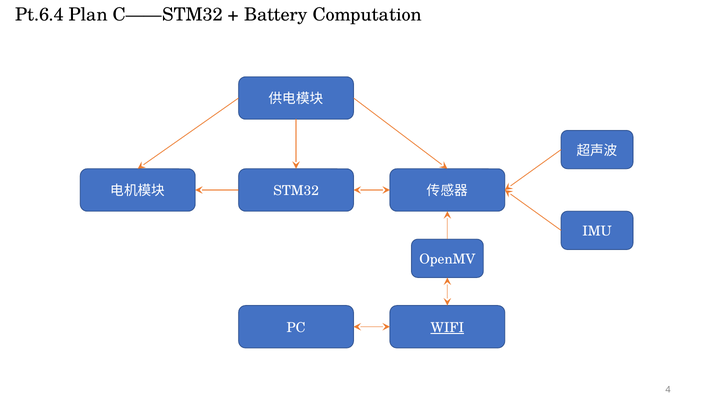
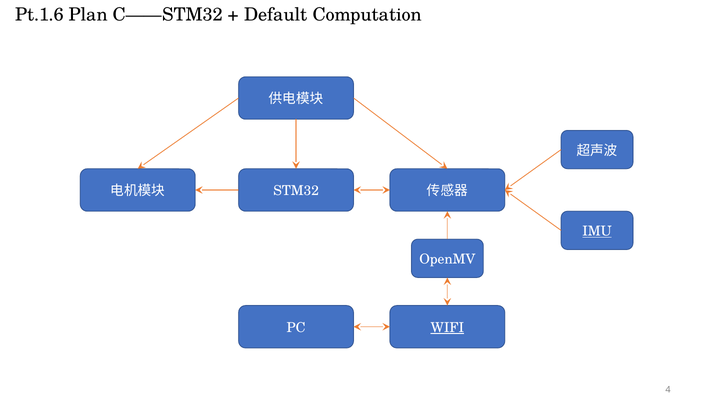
Pt.6.4: Pt.6.4 -> Pt.1.6 (40, 15)
Battery: Battery -> Default (276, 15)
IMU underline: none -> present (597, 231)
